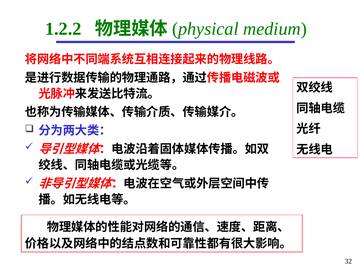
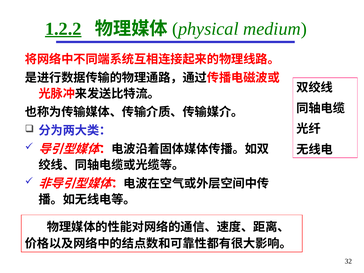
1.2.2 underline: none -> present (63, 29)
